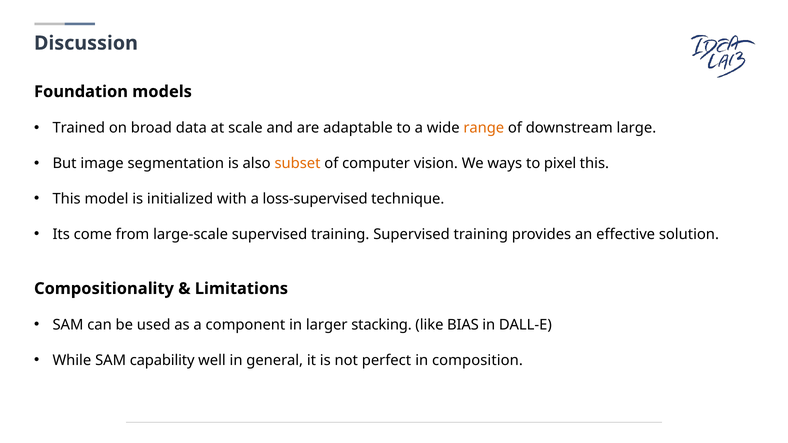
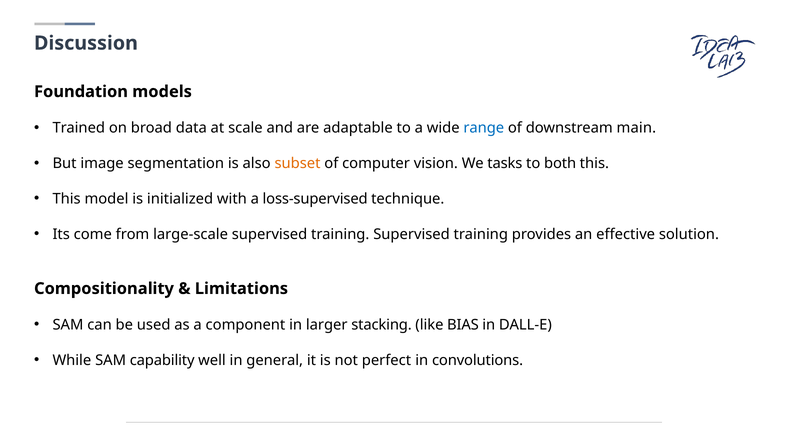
range colour: orange -> blue (484, 128)
large: large -> main (636, 128)
ways: ways -> tasks (505, 164)
pixel: pixel -> both (560, 164)
composition: composition -> convolutions (478, 361)
